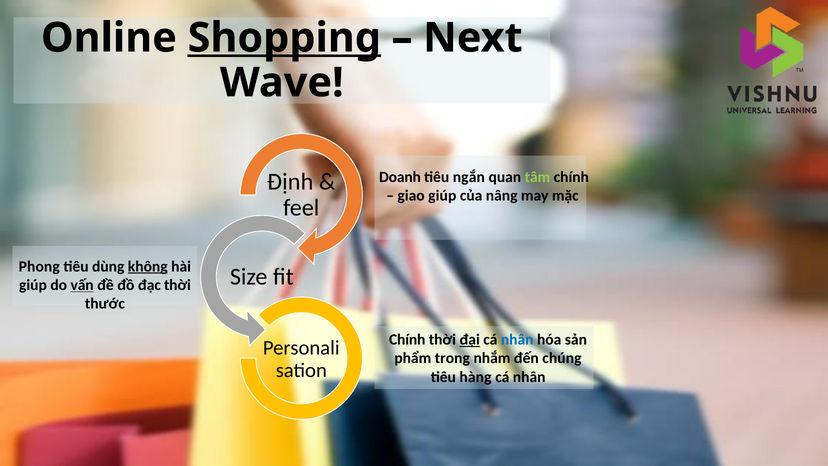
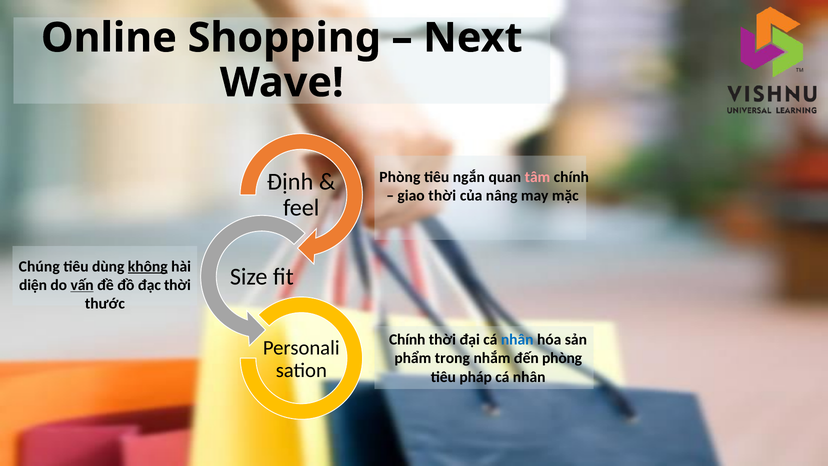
Shopping underline: present -> none (284, 38)
Doanh: Doanh -> Phòng (400, 177)
tâm colour: light green -> pink (537, 177)
giao giúp: giúp -> thời (442, 195)
Phong: Phong -> Chúng (39, 266)
giúp: giúp -> diện (33, 285)
đại underline: present -> none (470, 339)
đến chúng: chúng -> phòng (562, 358)
hàng: hàng -> pháp (476, 377)
